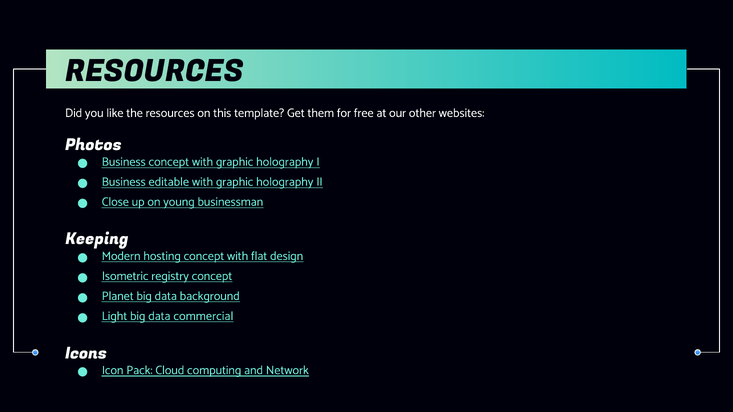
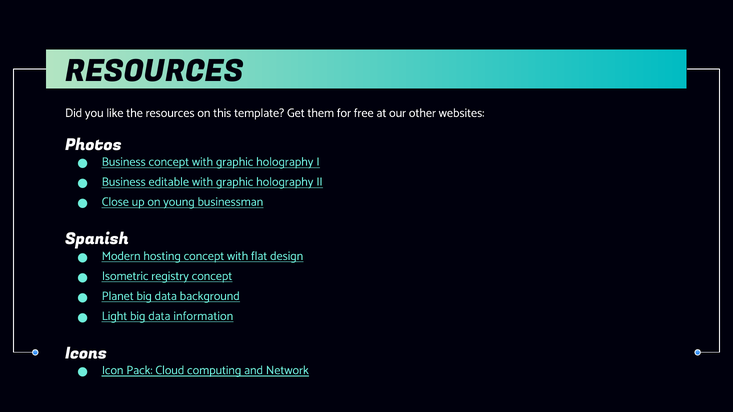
Keeping: Keeping -> Spanish (97, 239)
commercial: commercial -> information (203, 316)
